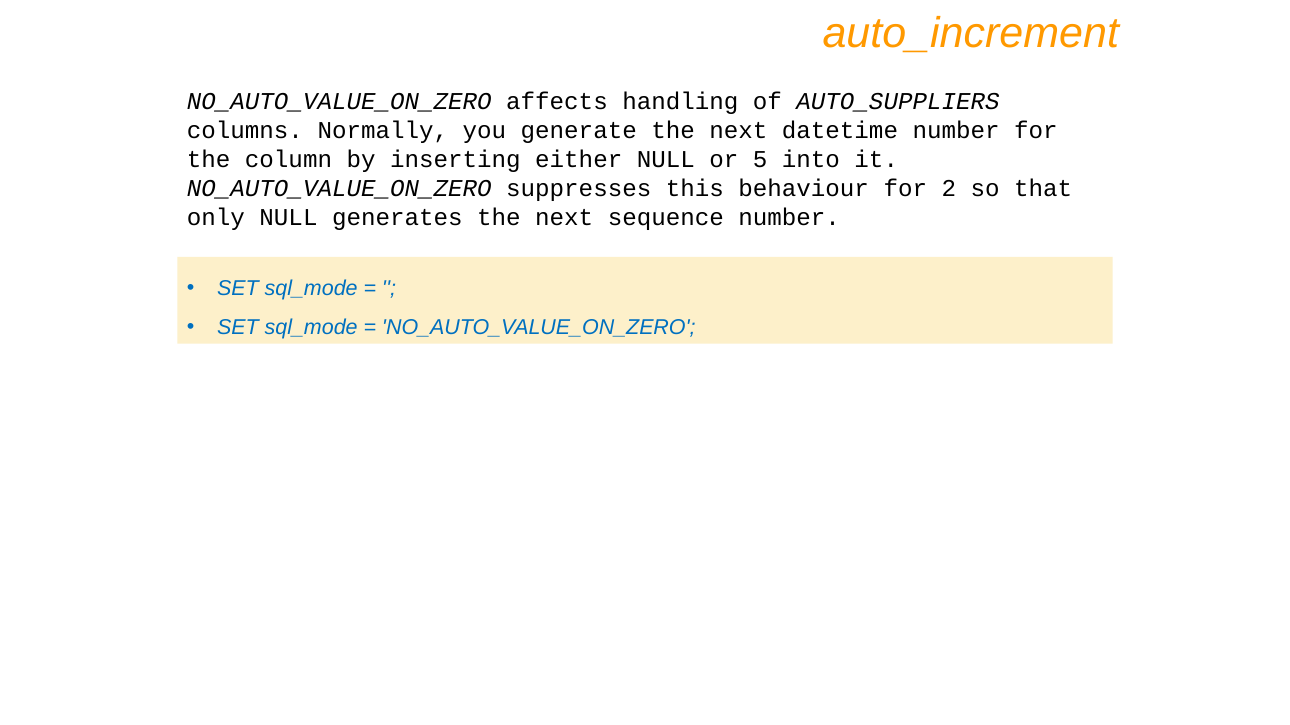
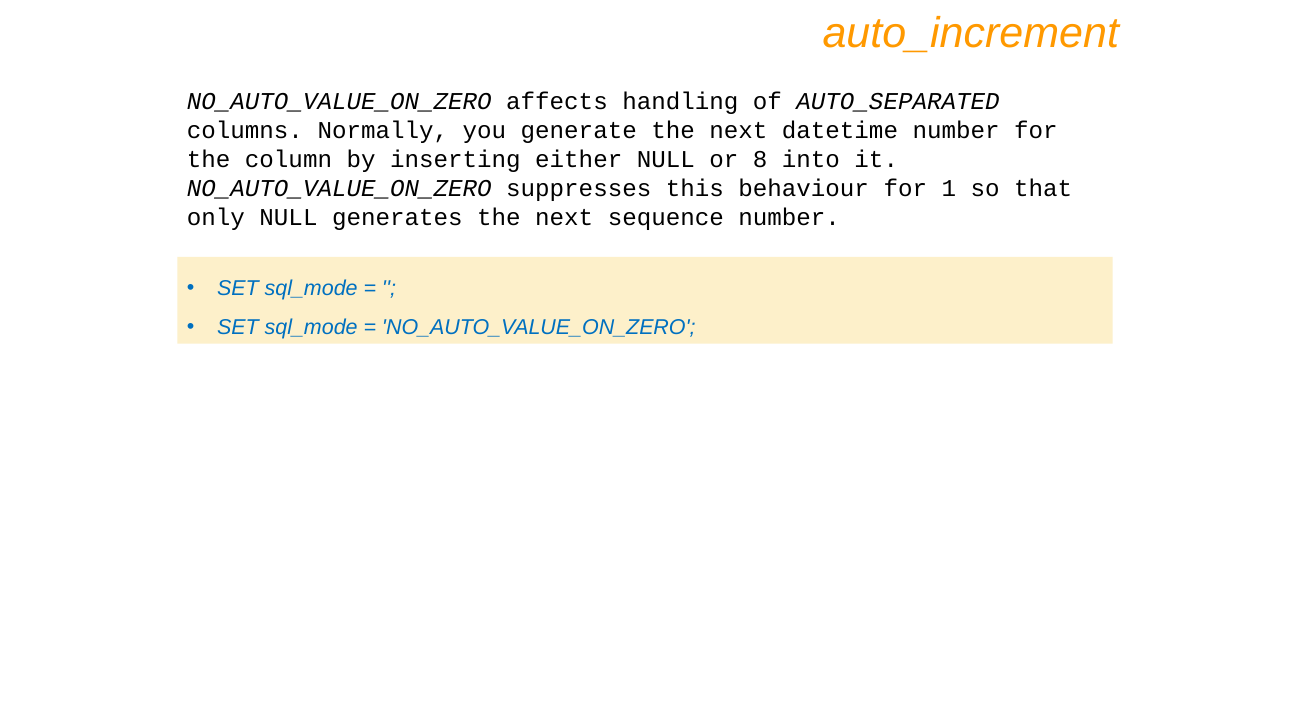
AUTO_SUPPLIERS: AUTO_SUPPLIERS -> AUTO_SEPARATED (898, 102)
5: 5 -> 8 (760, 160)
2: 2 -> 1 (949, 189)
